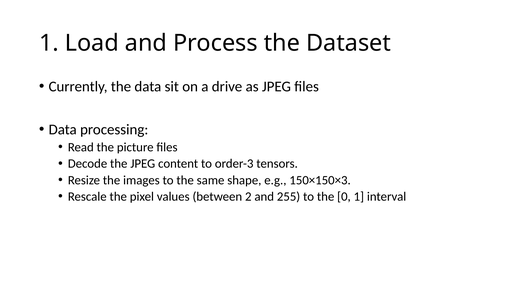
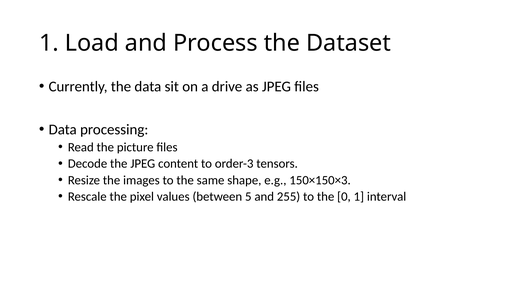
2: 2 -> 5 (248, 197)
